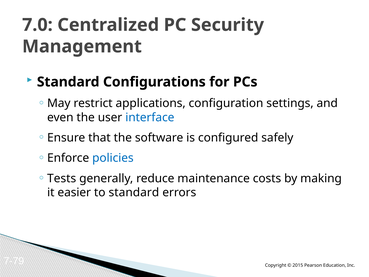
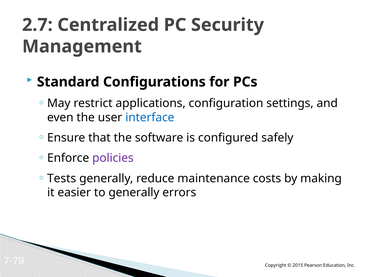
7.0: 7.0 -> 2.7 (37, 25)
policies colour: blue -> purple (113, 158)
to standard: standard -> generally (134, 192)
